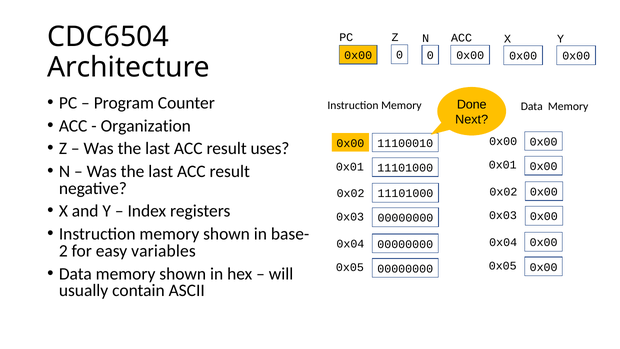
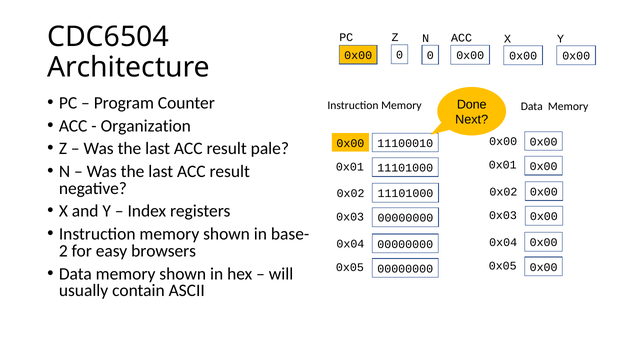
uses: uses -> pale (270, 149)
variables: variables -> browsers (164, 251)
